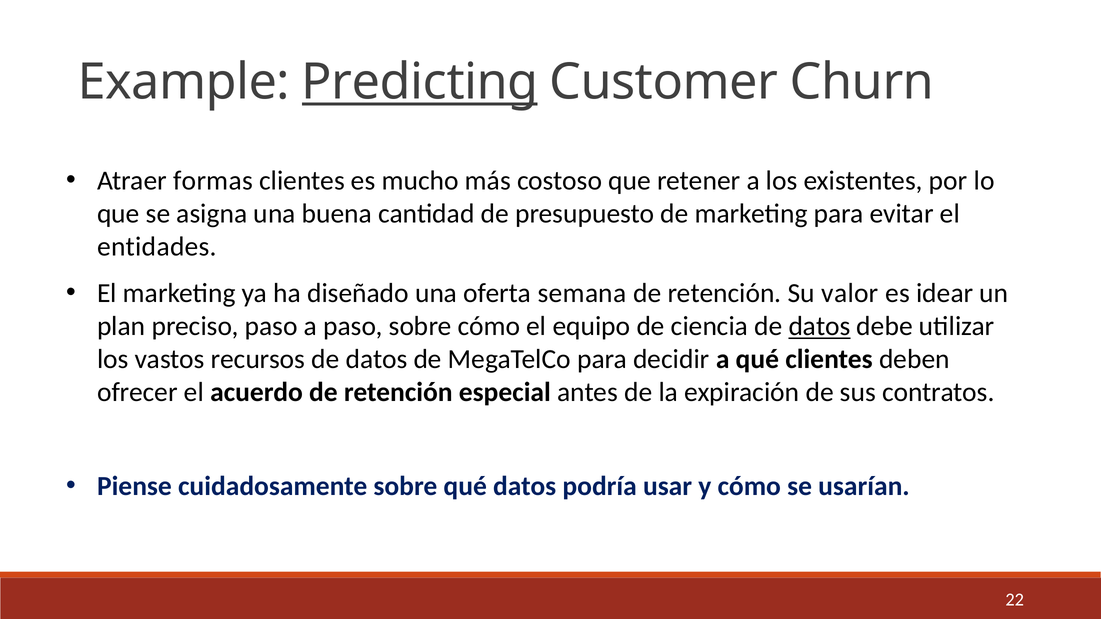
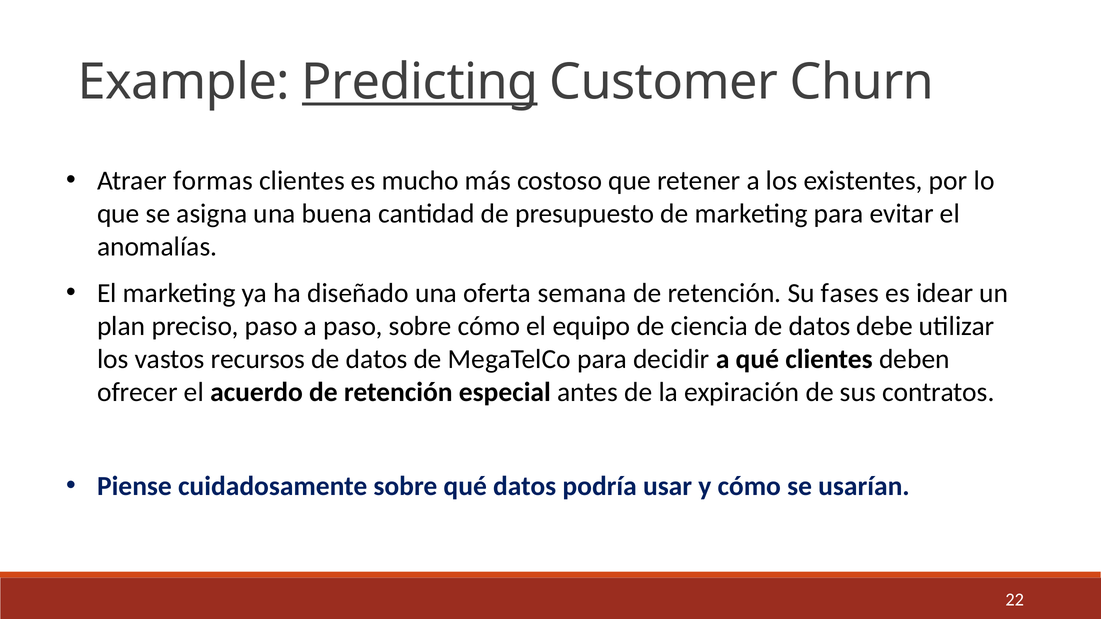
entidades: entidades -> anomalías (157, 247)
valor: valor -> fases (850, 293)
datos underline: present -> none (819, 327)
